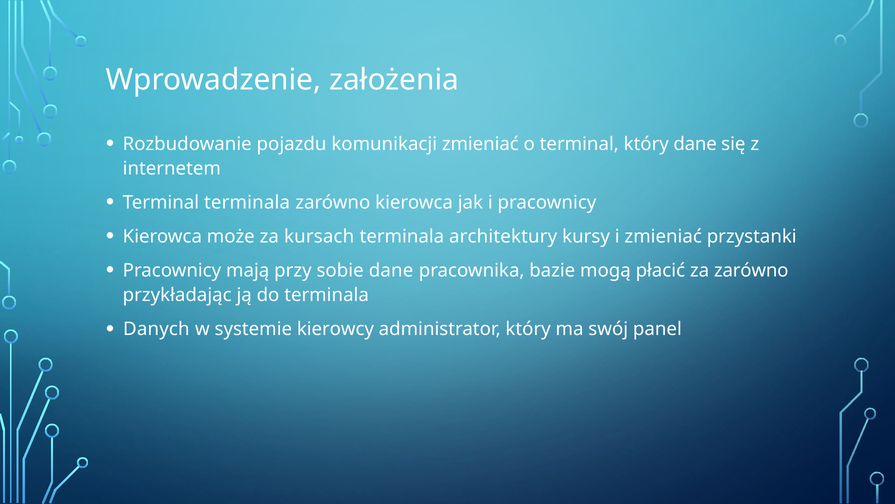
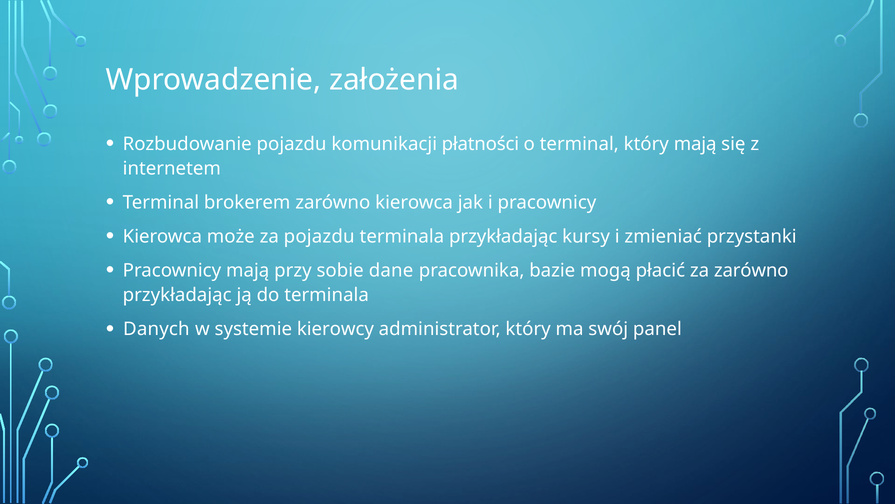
komunikacji zmieniać: zmieniać -> płatności (480, 144)
który dane: dane -> mają (695, 144)
Terminal terminala: terminala -> brokerem (247, 202)
za kursach: kursach -> pojazdu (319, 236)
terminala architektury: architektury -> przykładając (503, 236)
